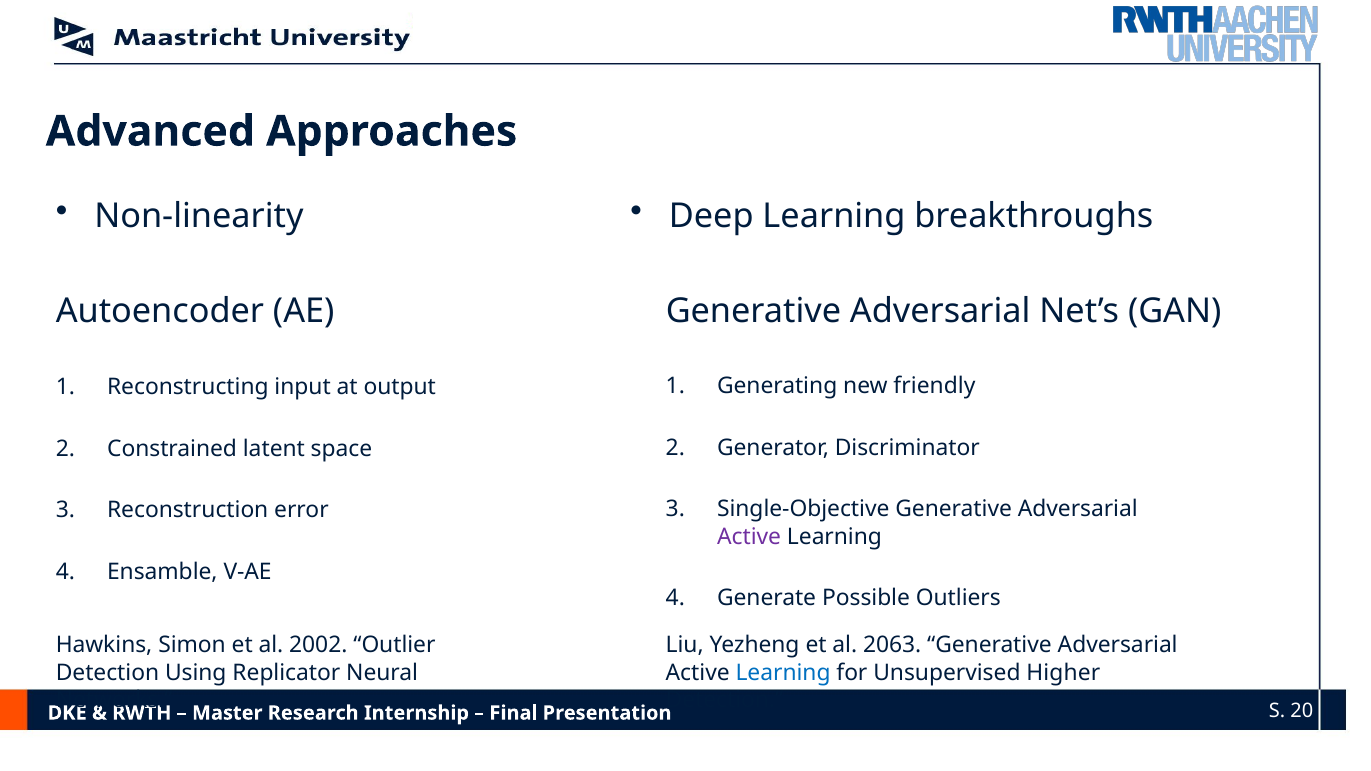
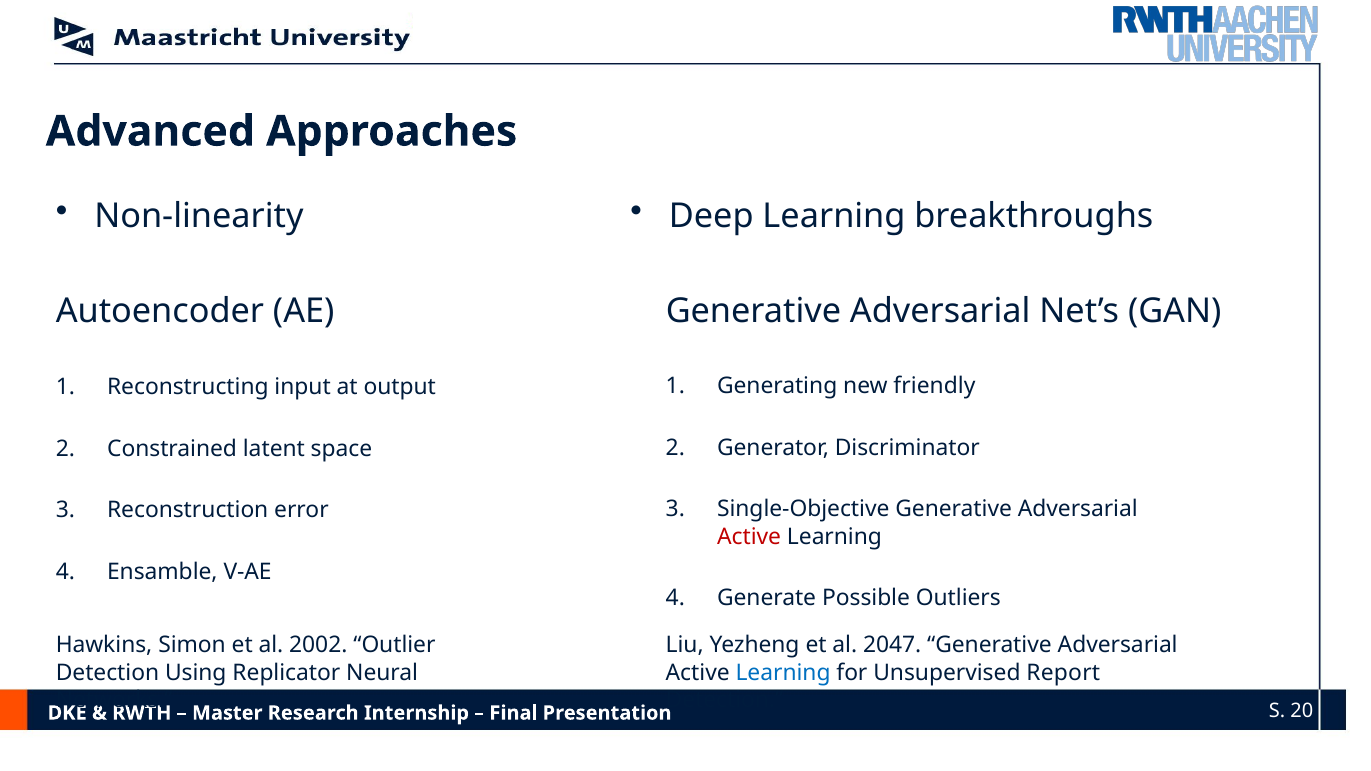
Active colour: purple -> red (749, 537)
2063: 2063 -> 2047 (892, 646)
Higher: Higher -> Report (1063, 673)
